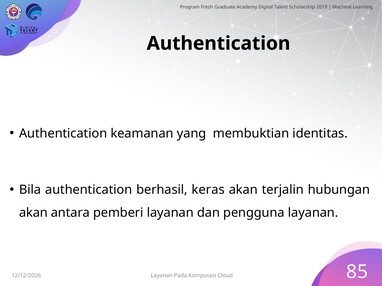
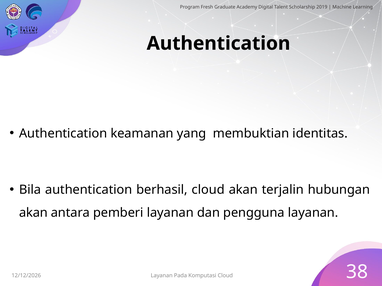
berhasil keras: keras -> cloud (208, 190)
85: 85 -> 38 (357, 272)
